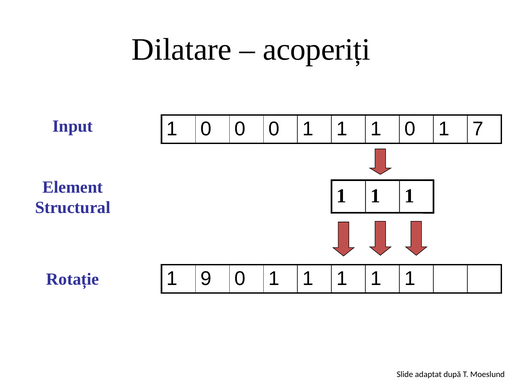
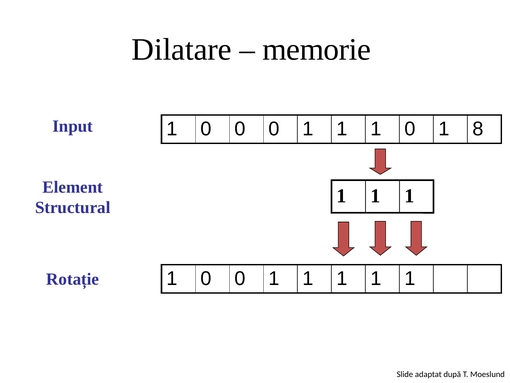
acoperiți: acoperiți -> memorie (317, 49)
7: 7 -> 8 (478, 129)
9: 9 -> 0 (206, 278)
